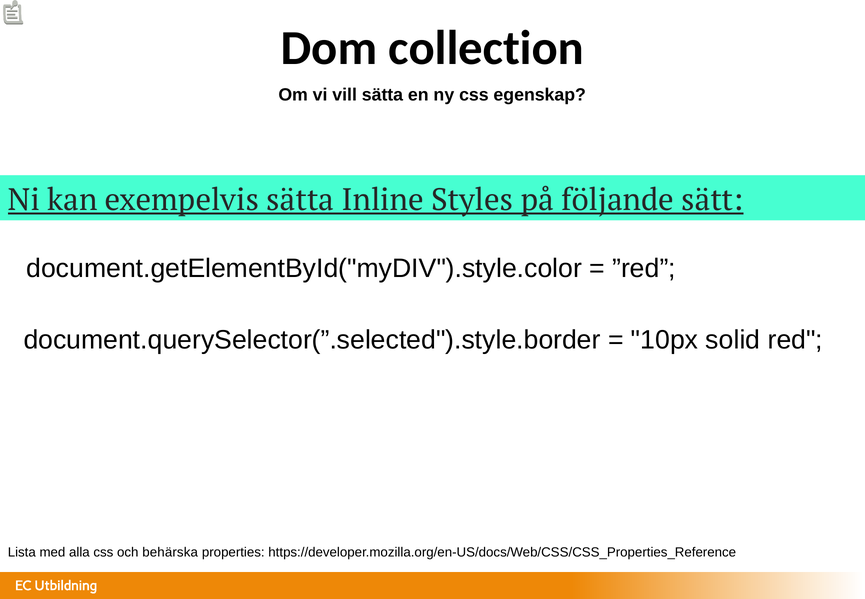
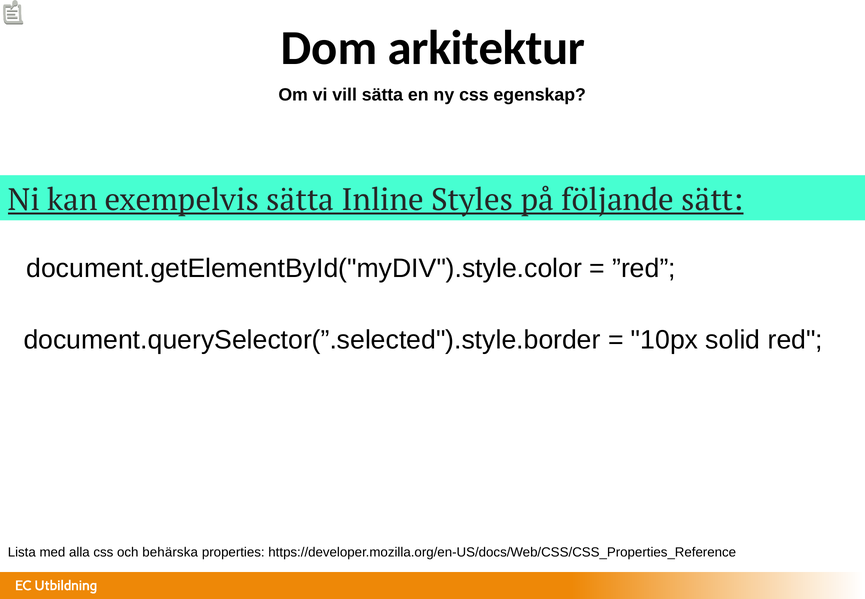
collection: collection -> arkitektur (486, 48)
